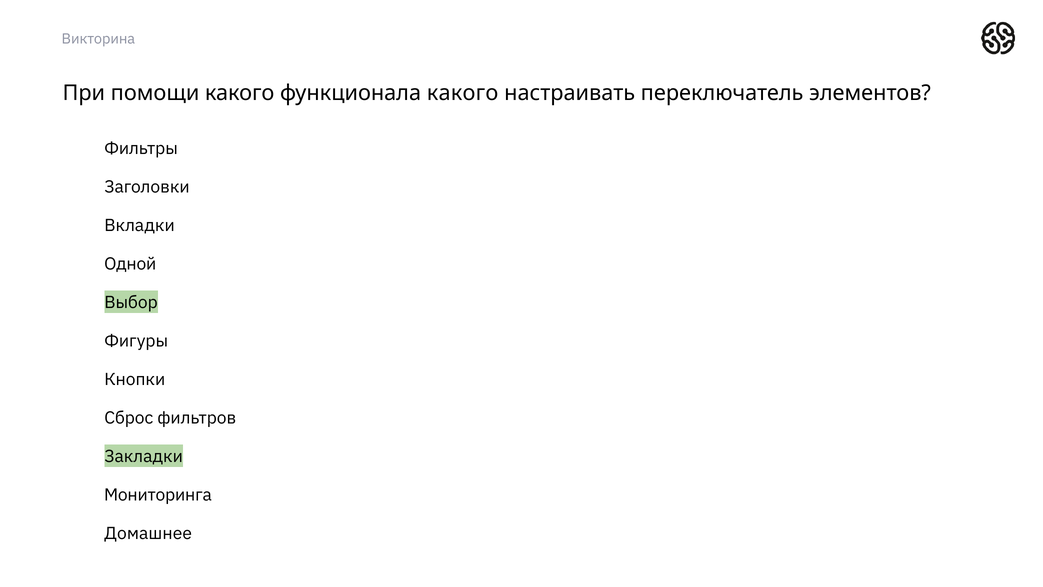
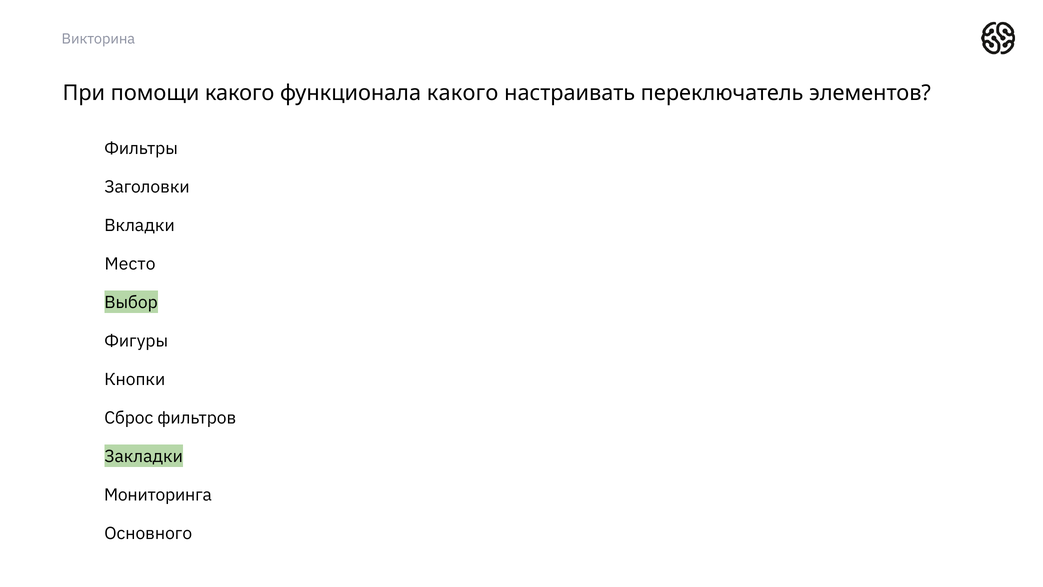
Одной: Одной -> Место (130, 264)
Домашнее: Домашнее -> Основного (148, 533)
